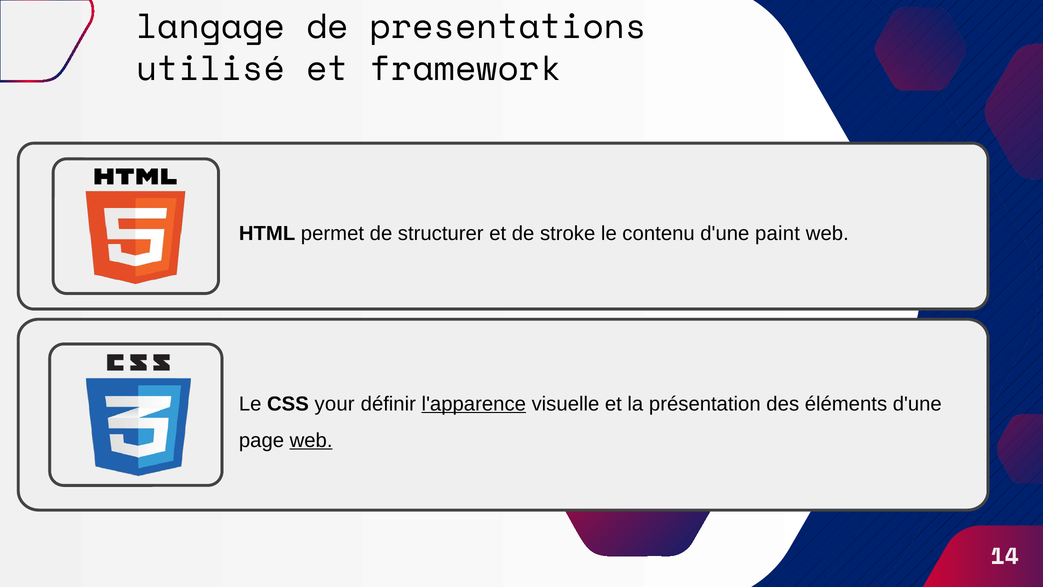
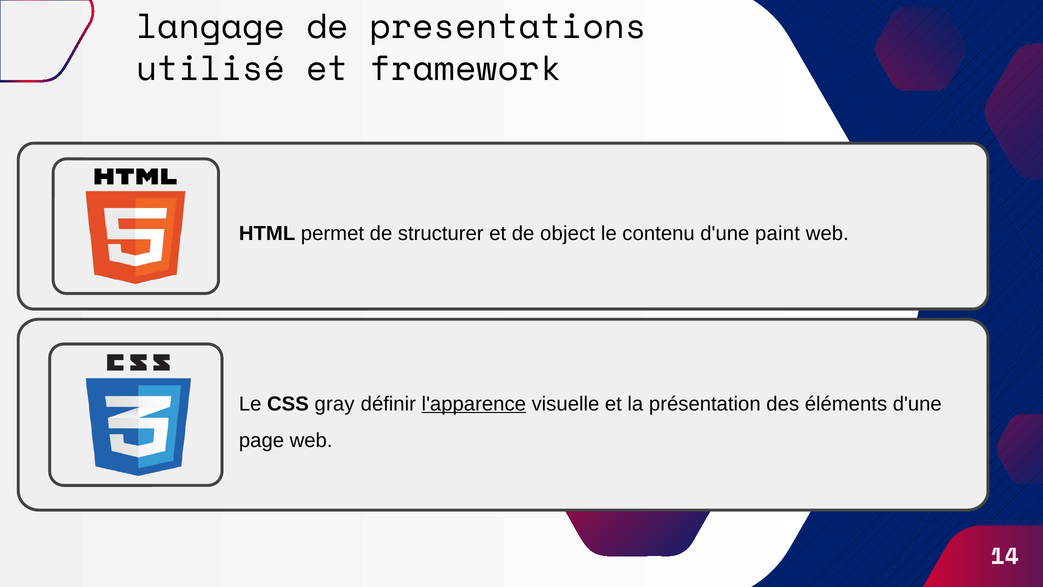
stroke: stroke -> object (568, 233)
your: your -> gray (335, 404)
web underline: present -> none (311, 440)
